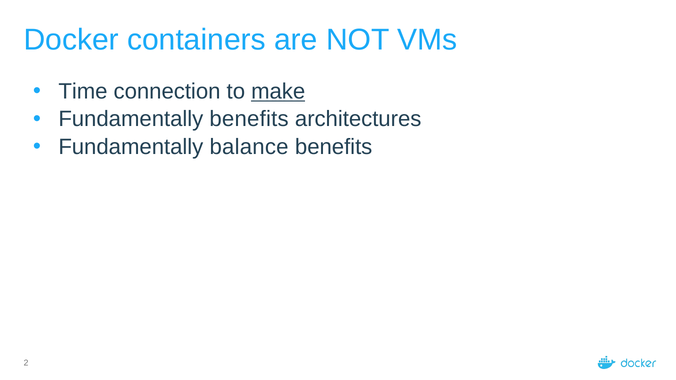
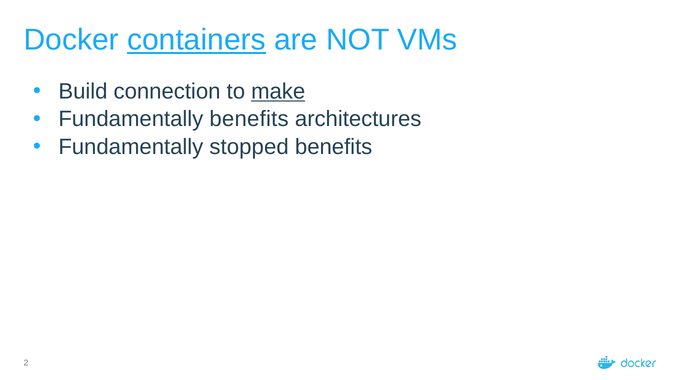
containers underline: none -> present (196, 40)
Time: Time -> Build (83, 92)
balance: balance -> stopped (249, 147)
